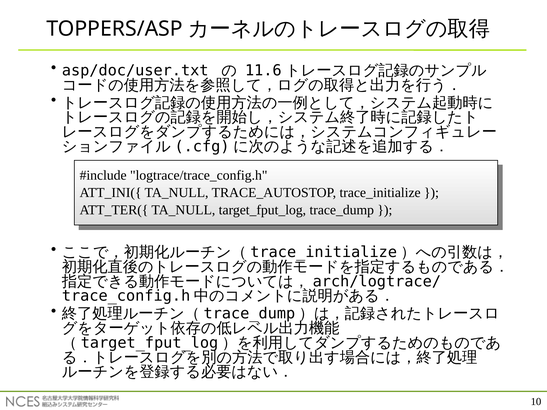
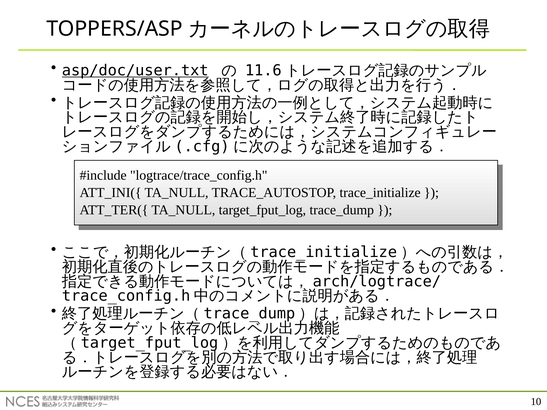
asp/doc/user.txt underline: none -> present (135, 71)
